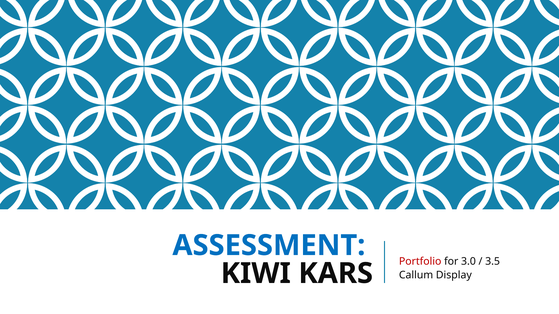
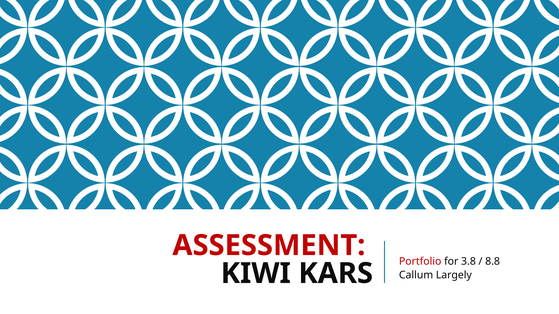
ASSESSMENT colour: blue -> red (269, 246)
3.0: 3.0 -> 3.8 (468, 262)
3.5: 3.5 -> 8.8 (493, 262)
Display: Display -> Largely (454, 275)
